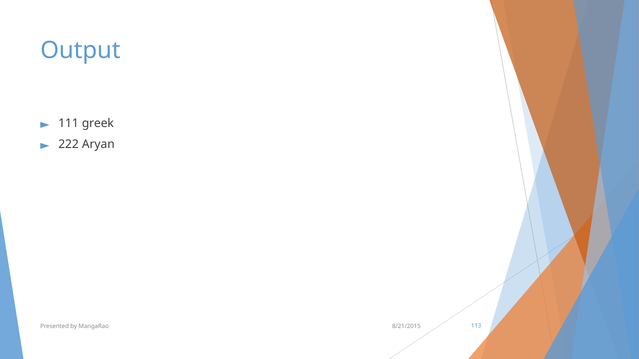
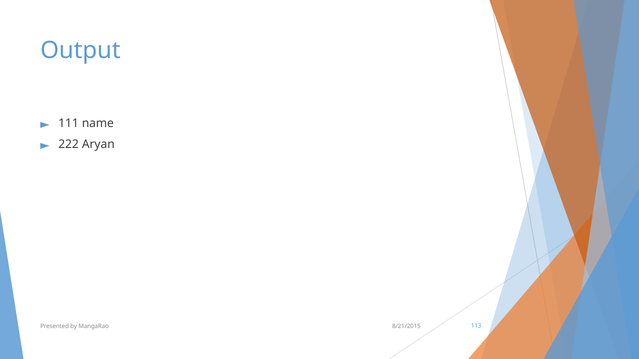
greek: greek -> name (98, 124)
